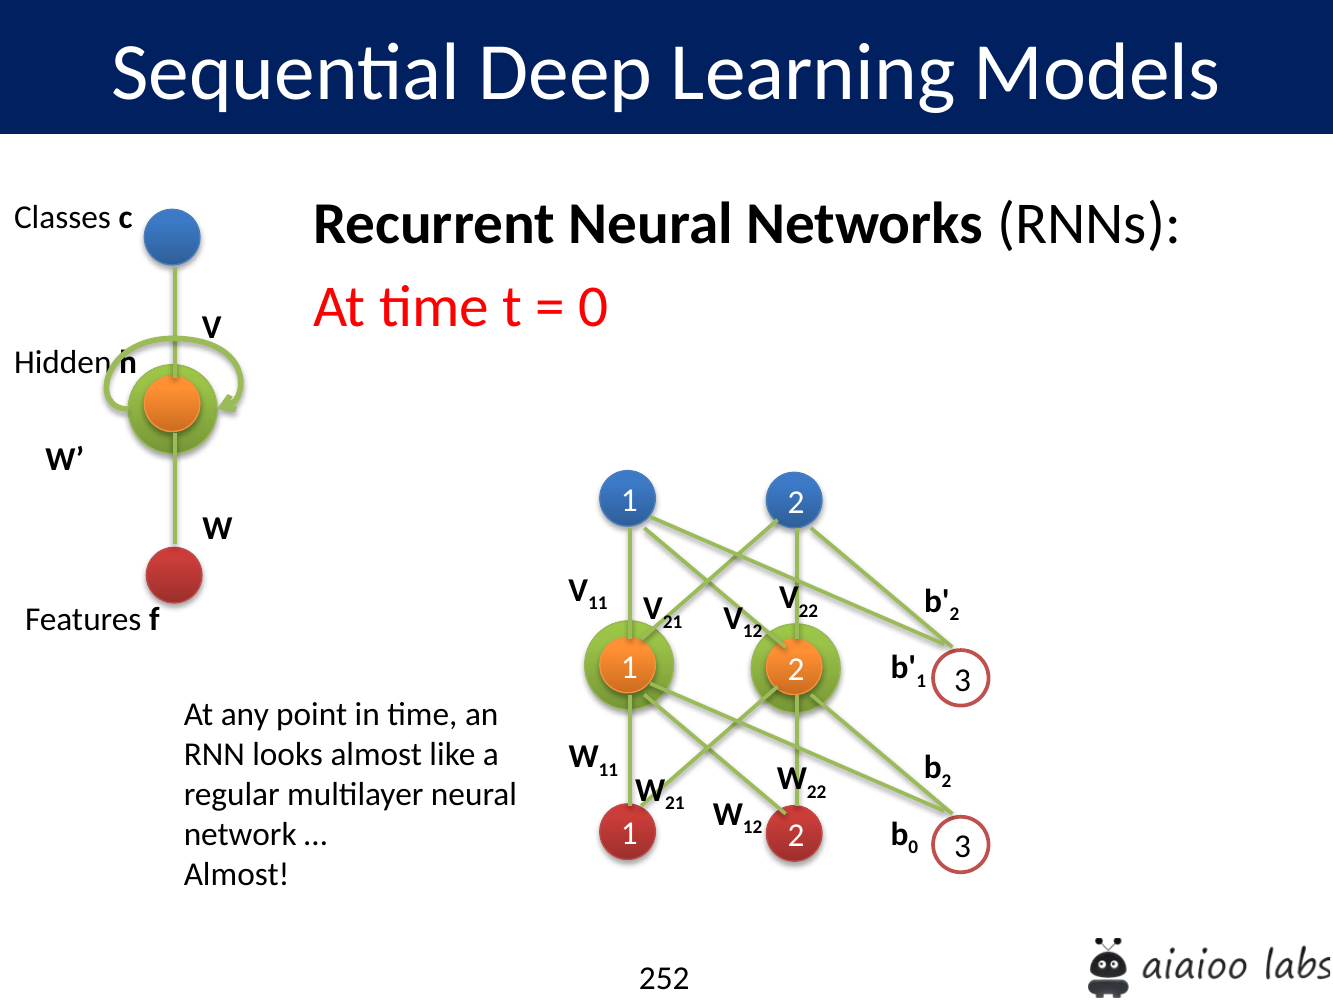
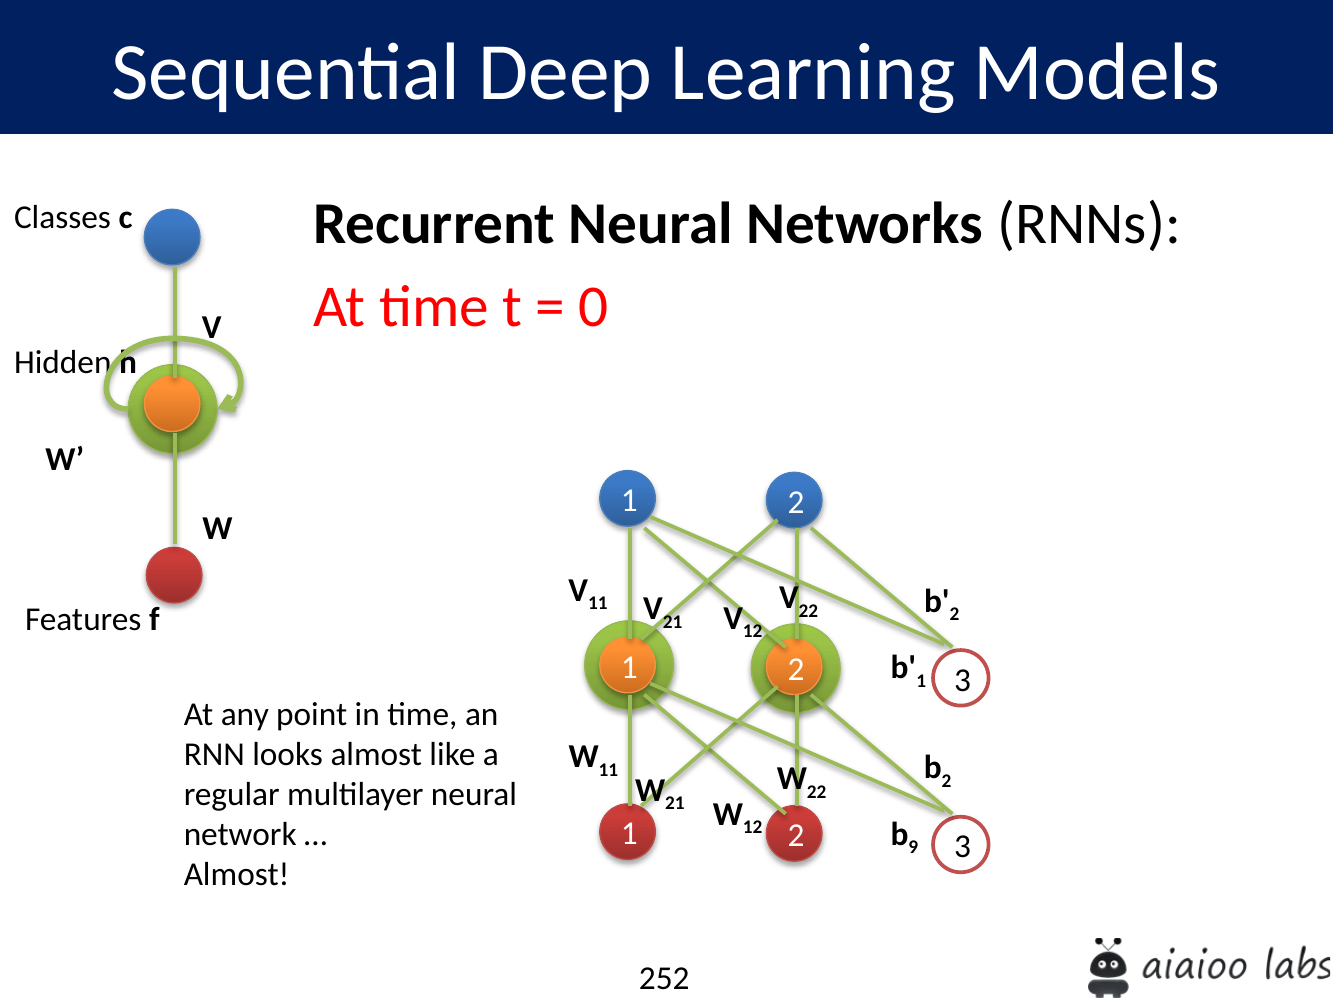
0: 0 -> 9 (913, 847)
